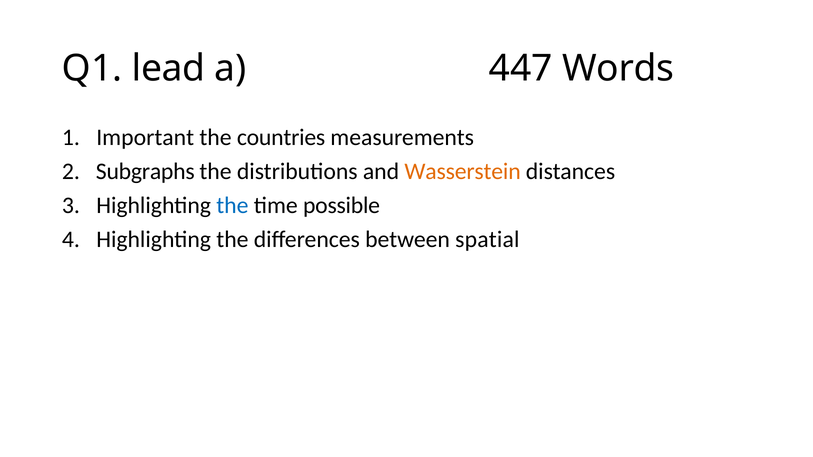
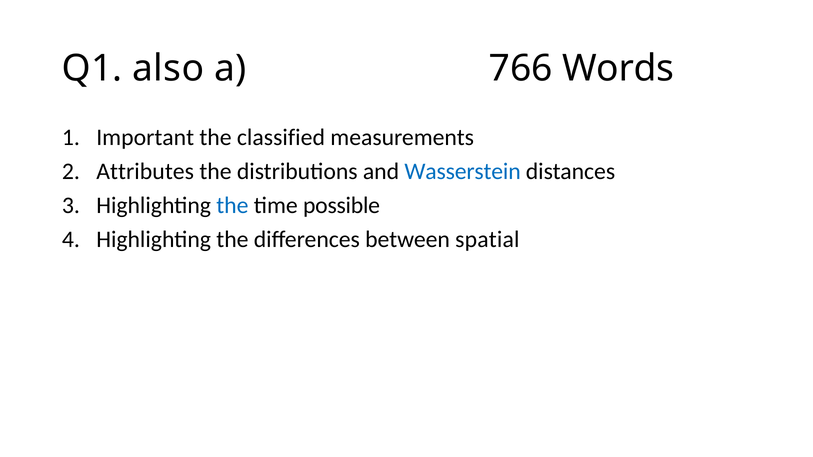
lead: lead -> also (168, 68)
447: 447 -> 766 (521, 68)
countries: countries -> classified (281, 137)
Subgraphs: Subgraphs -> Attributes (145, 172)
Wasserstein colour: orange -> blue (463, 172)
